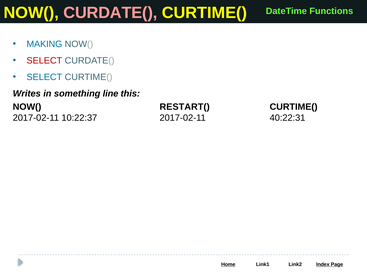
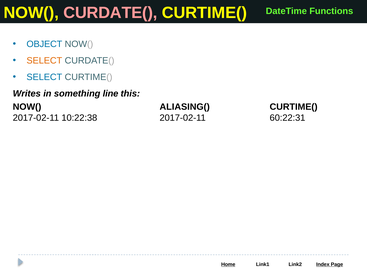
MAKING: MAKING -> OBJECT (44, 44)
SELECT colour: red -> orange (44, 61)
RESTART(: RESTART( -> ALIASING( (185, 107)
10:22:37: 10:22:37 -> 10:22:38 (79, 118)
40:22:31: 40:22:31 -> 60:22:31 (288, 118)
